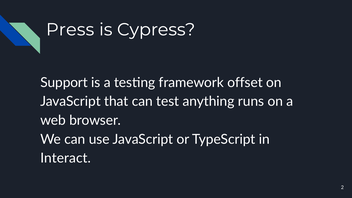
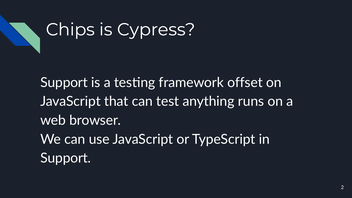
Press: Press -> Chips (70, 30)
Interact: Interact -> Support (66, 158)
